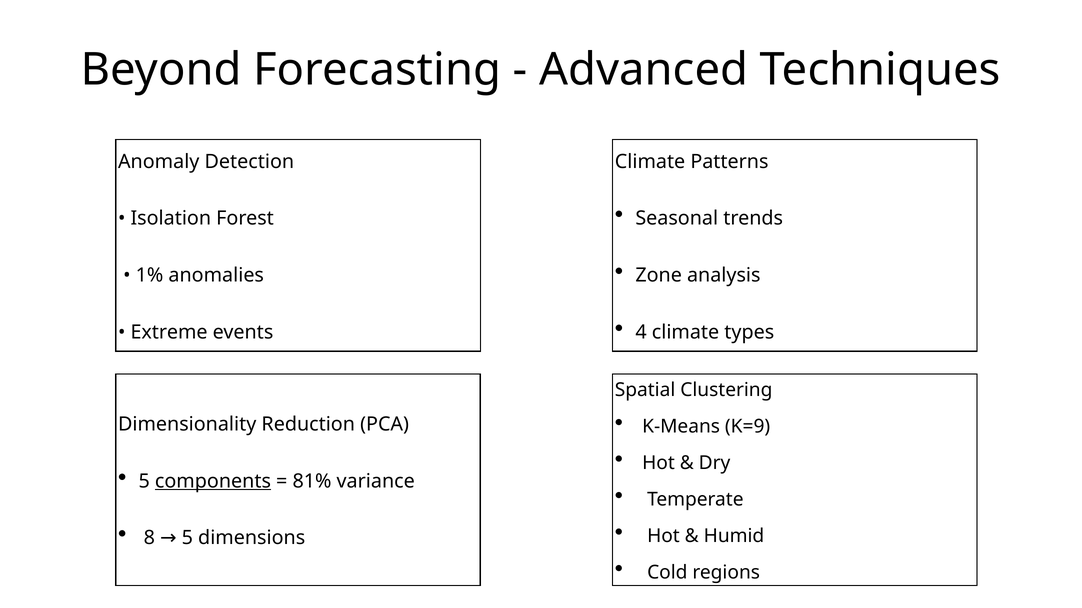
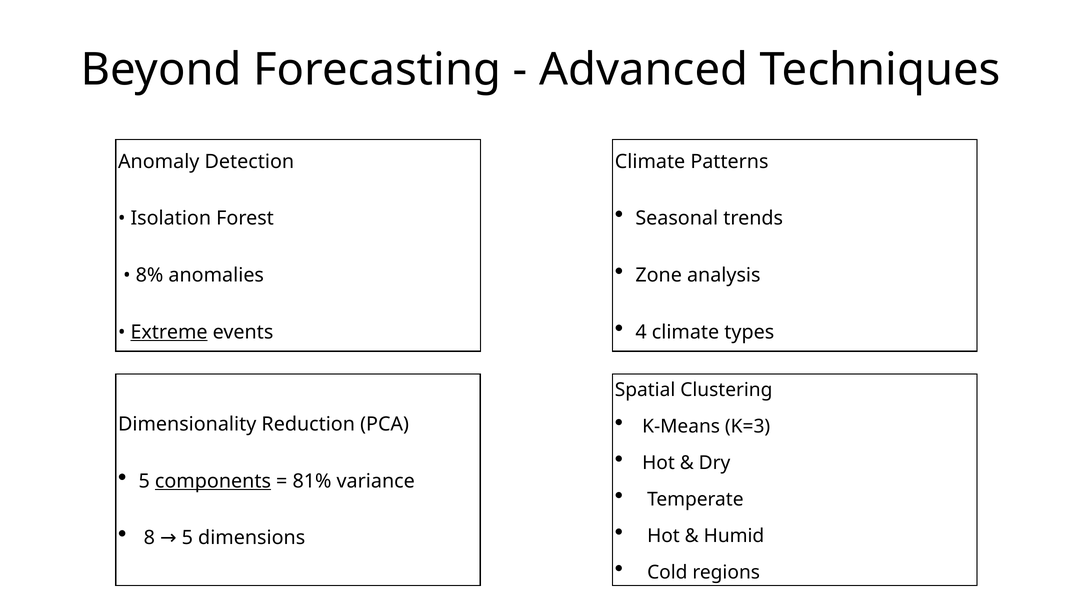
1%: 1% -> 8% (150, 276)
Extreme underline: none -> present (169, 332)
K=9: K=9 -> K=3 (748, 427)
